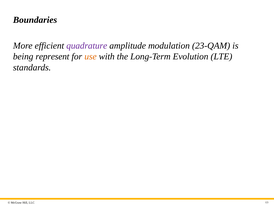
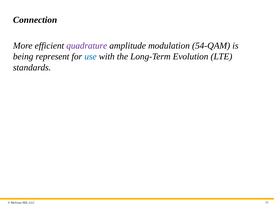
Boundaries: Boundaries -> Connection (35, 20)
23-QAM: 23-QAM -> 54-QAM (211, 46)
use colour: orange -> blue (91, 57)
